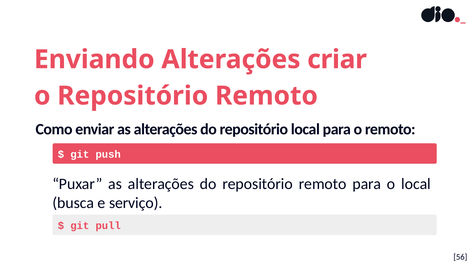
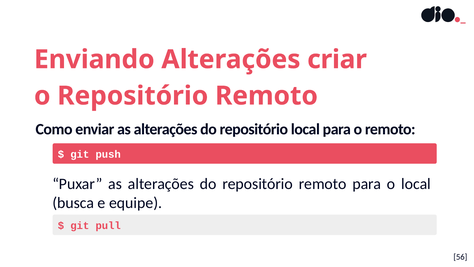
serviço: serviço -> equipe (136, 203)
